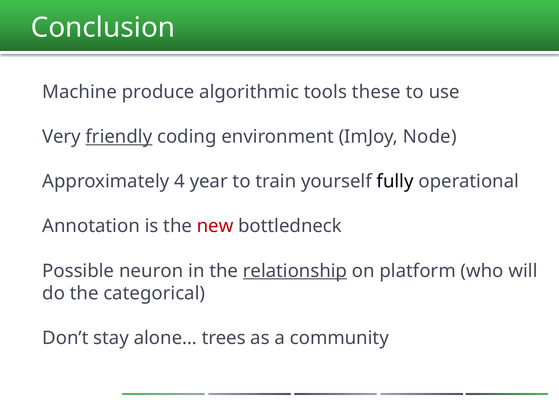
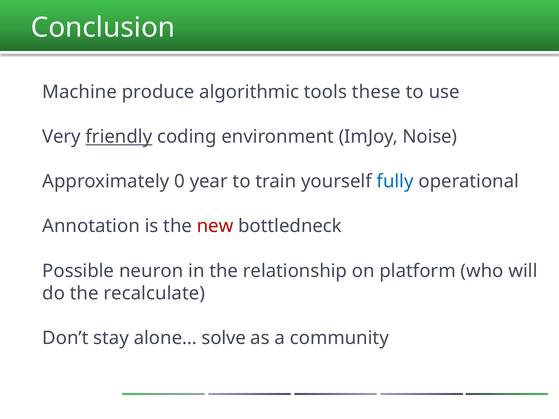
Node: Node -> Noise (430, 137)
4: 4 -> 0 (179, 182)
fully colour: black -> blue (395, 182)
relationship underline: present -> none (295, 271)
categorical: categorical -> recalculate (154, 293)
trees: trees -> solve (224, 338)
